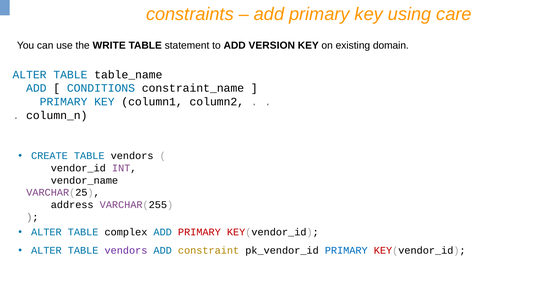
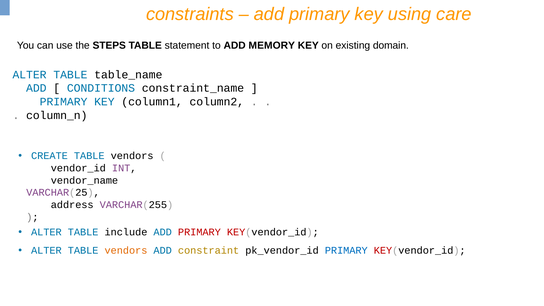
WRITE: WRITE -> STEPS (109, 45)
VERSION: VERSION -> MEMORY (272, 45)
complex: complex -> include (126, 232)
vendors colour: purple -> orange (126, 251)
